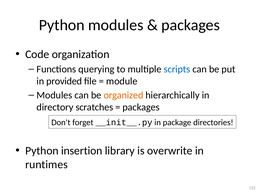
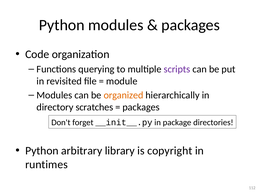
scripts colour: blue -> purple (177, 69)
provided: provided -> revisited (64, 81)
insertion: insertion -> arbitrary (82, 151)
overwrite: overwrite -> copyright (170, 151)
